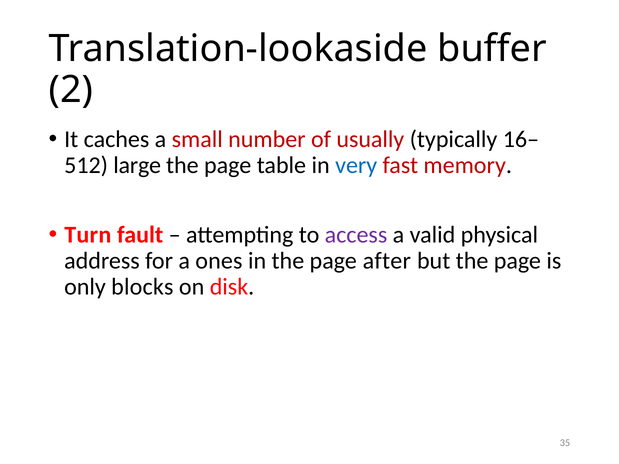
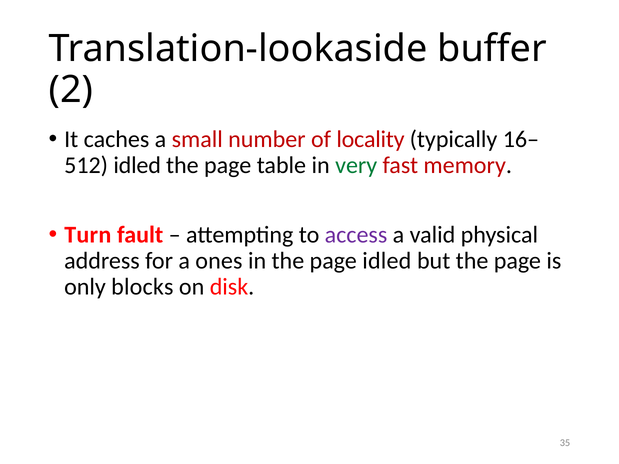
usually: usually -> locality (370, 140)
large: large -> idled (137, 166)
very colour: blue -> green (356, 166)
page after: after -> idled (387, 261)
